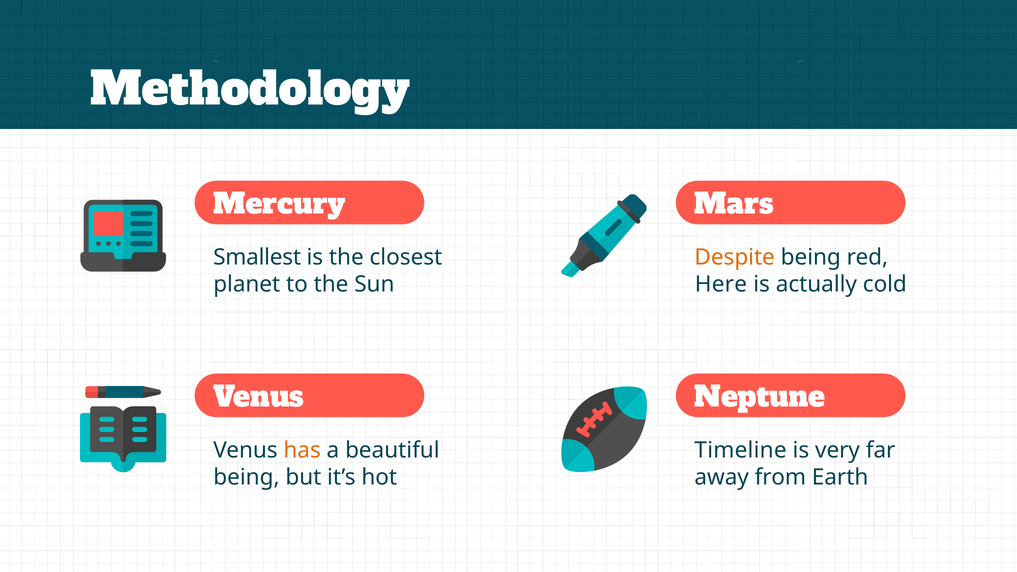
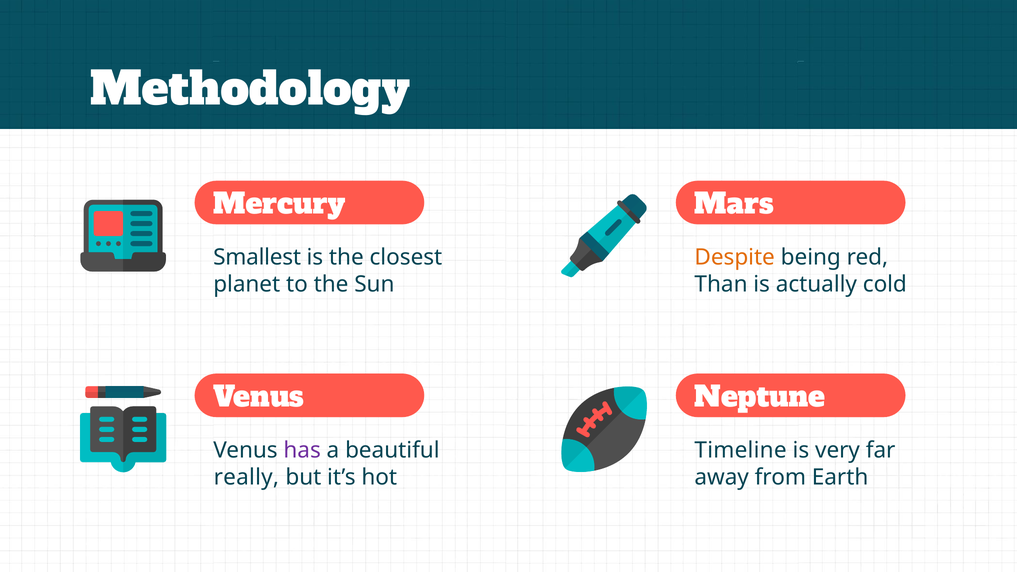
Here: Here -> Than (721, 284)
has colour: orange -> purple (302, 450)
being: being -> really (246, 477)
